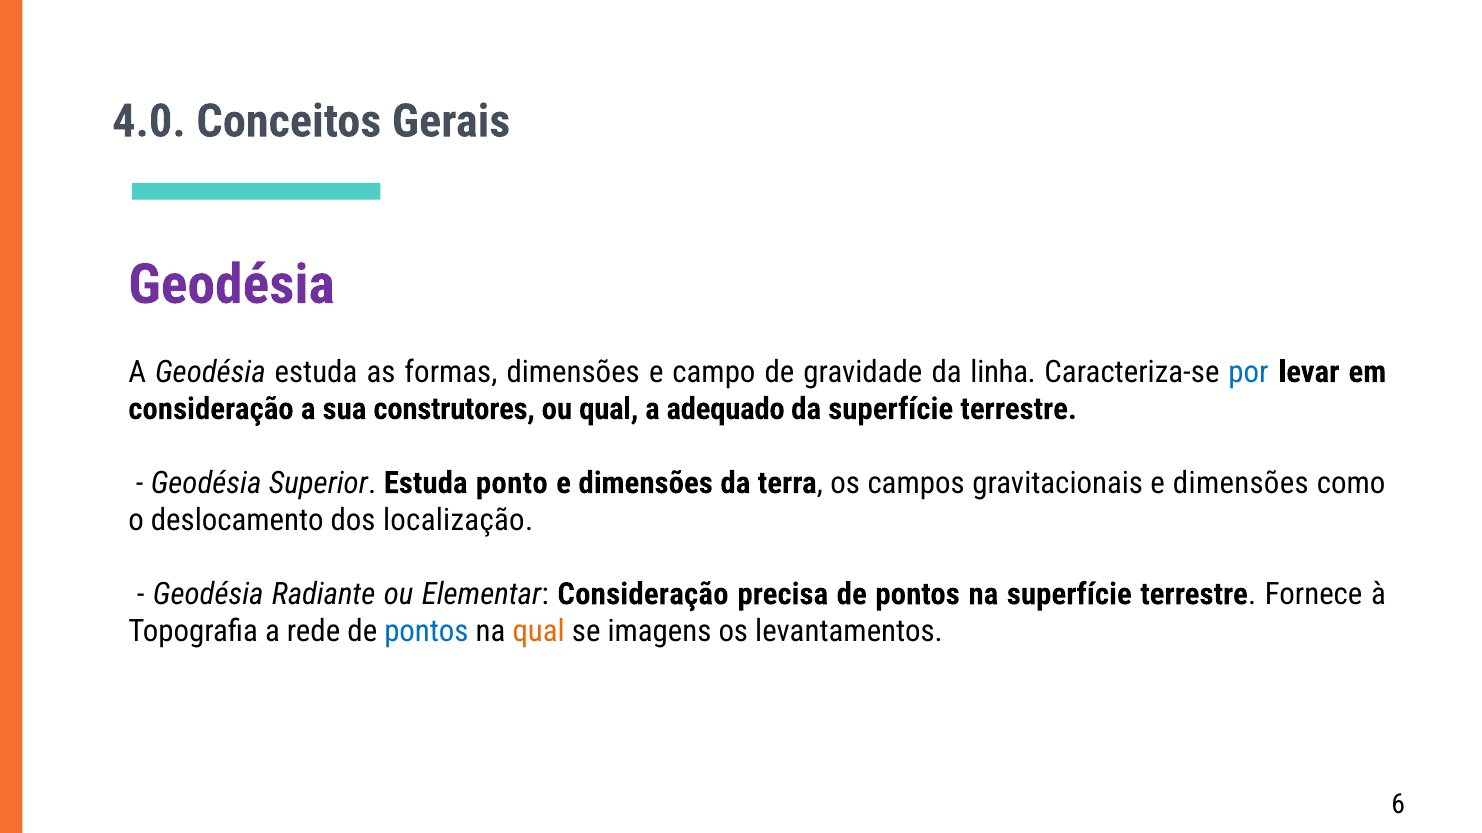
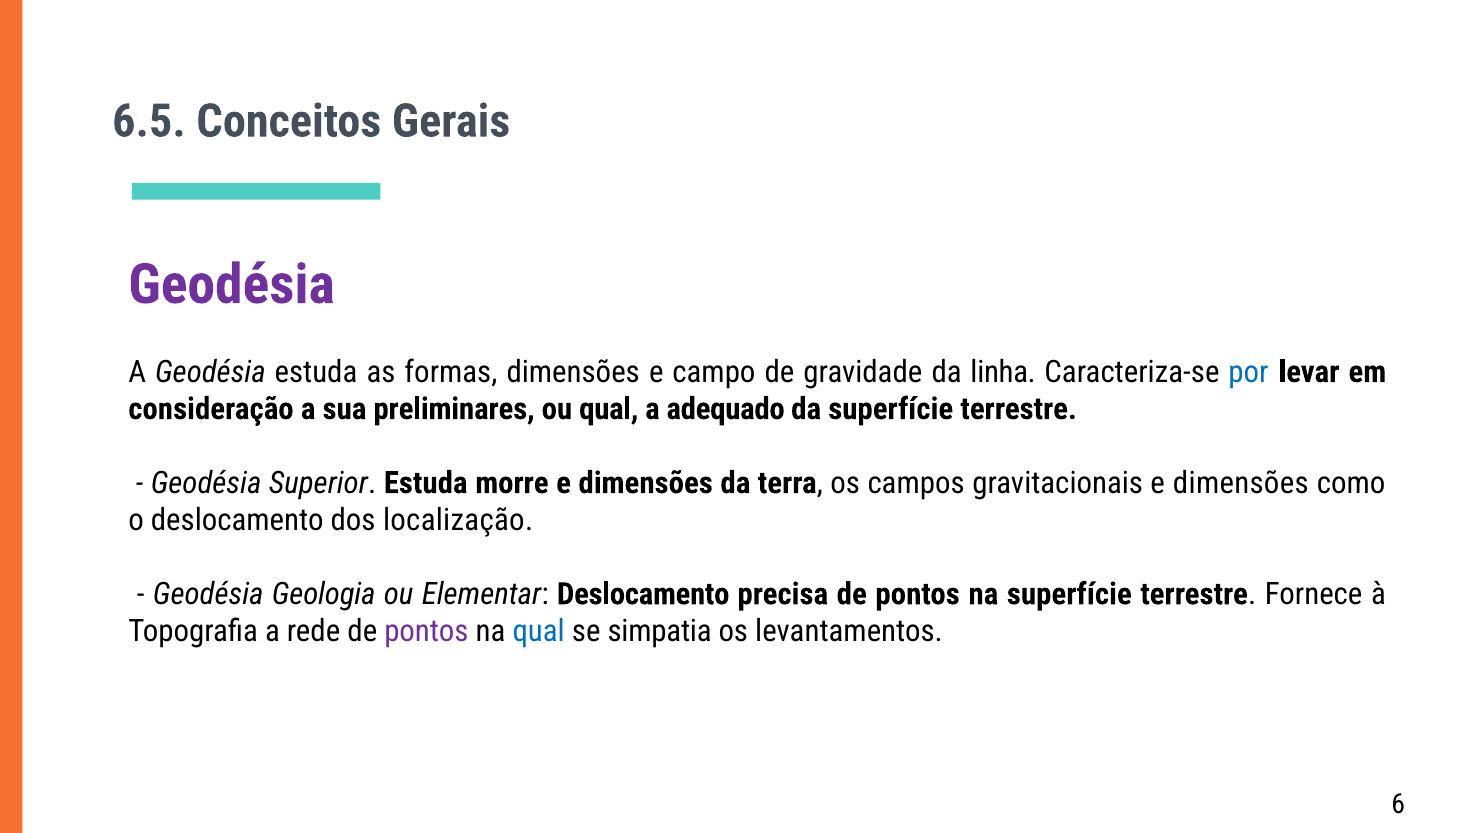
4.0: 4.0 -> 6.5 (149, 121)
construtores: construtores -> preliminares (454, 409)
ponto: ponto -> morre (512, 483)
Radiante: Radiante -> Geologia (324, 595)
Elementar Consideração: Consideração -> Deslocamento (643, 595)
pontos colour: blue -> purple (426, 632)
qual colour: orange -> blue (539, 632)
imagens: imagens -> simpatia (660, 632)
